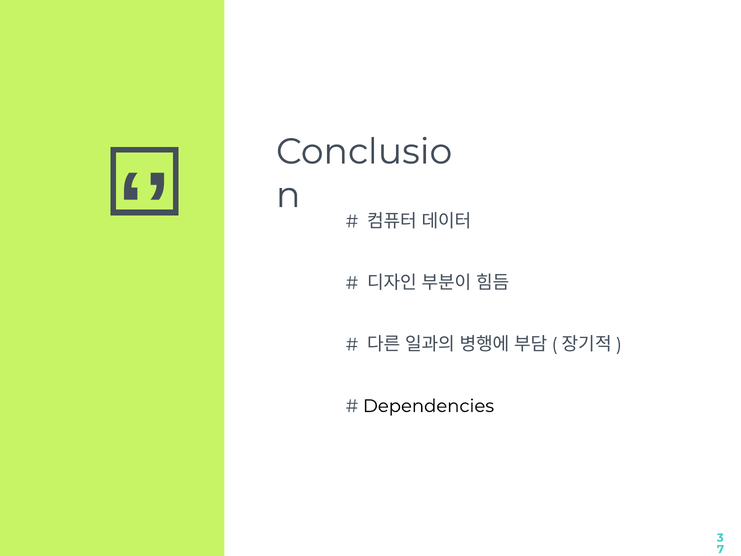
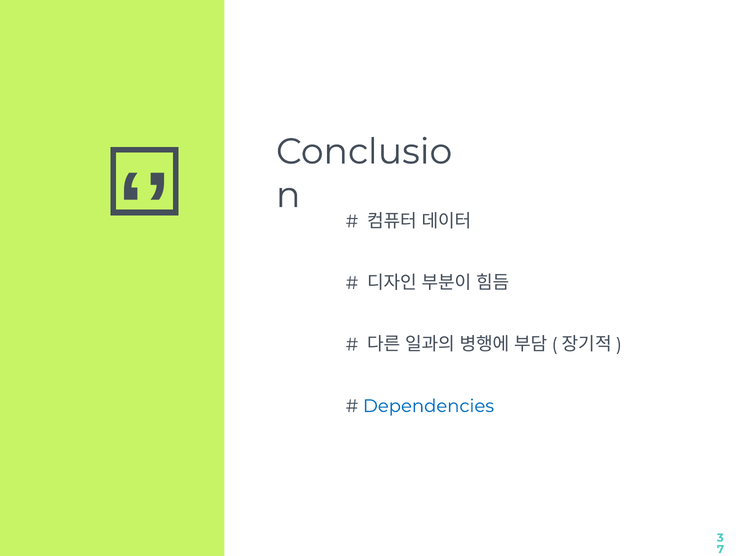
Dependencies colour: black -> blue (429, 406)
